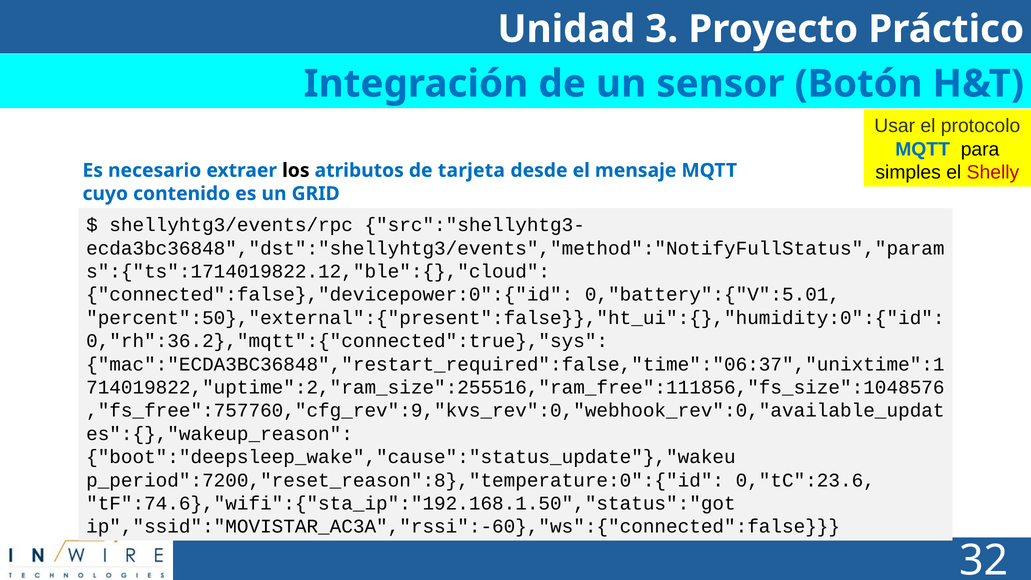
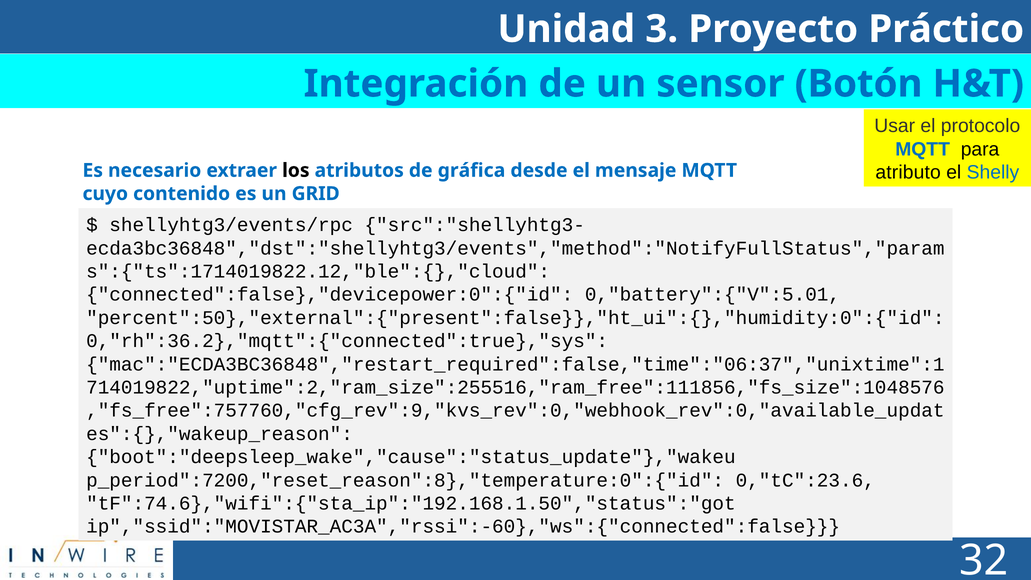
simples: simples -> atributo (908, 172)
Shelly colour: red -> blue (993, 172)
tarjeta: tarjeta -> gráfica (471, 170)
